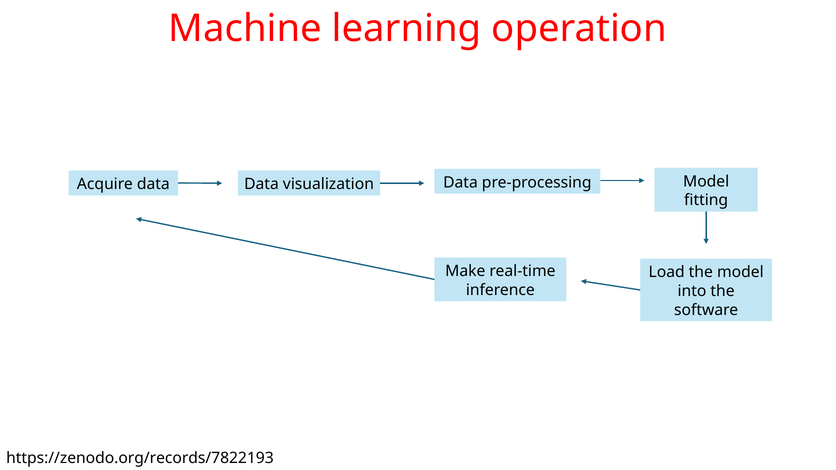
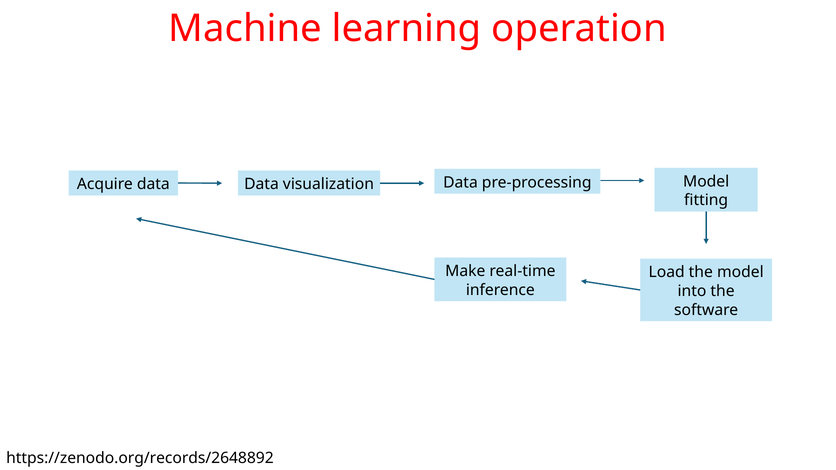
https://zenodo.org/records/7822193: https://zenodo.org/records/7822193 -> https://zenodo.org/records/2648892 (140, 458)
